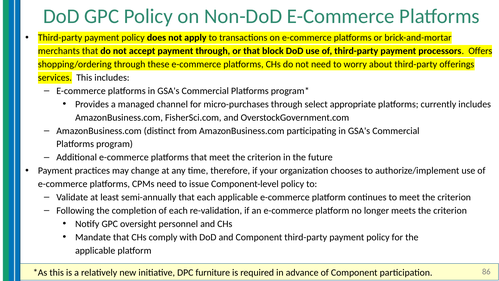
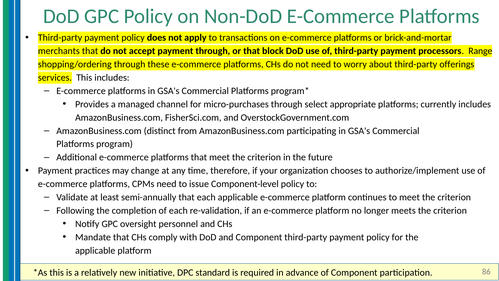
Offers: Offers -> Range (480, 51)
furniture: furniture -> standard (213, 272)
